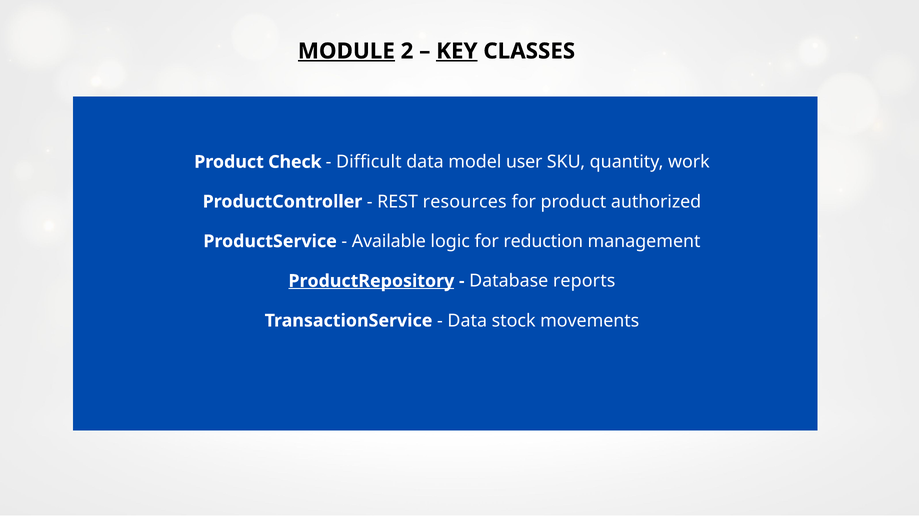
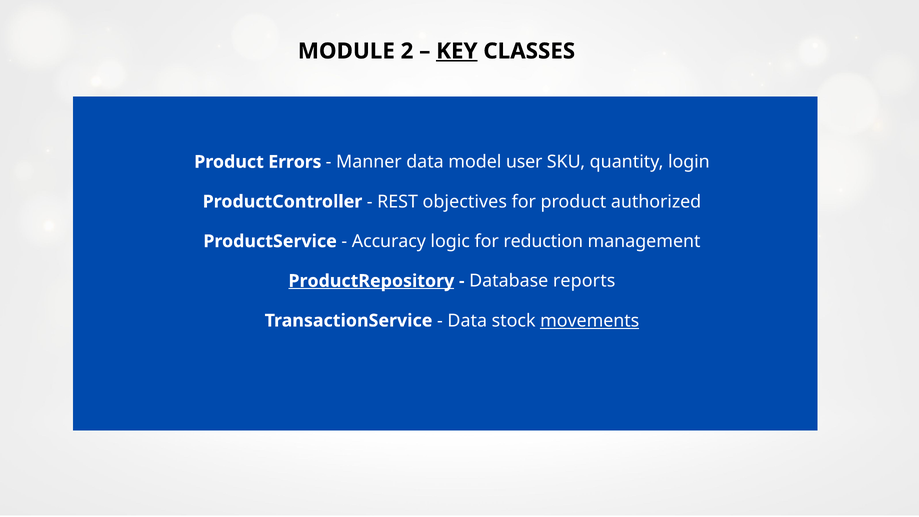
MODULE underline: present -> none (346, 51)
Check: Check -> Errors (295, 162)
Difficult: Difficult -> Manner (369, 162)
work: work -> login (689, 162)
resources: resources -> objectives (465, 202)
Available: Available -> Accuracy (389, 241)
movements underline: none -> present (590, 321)
